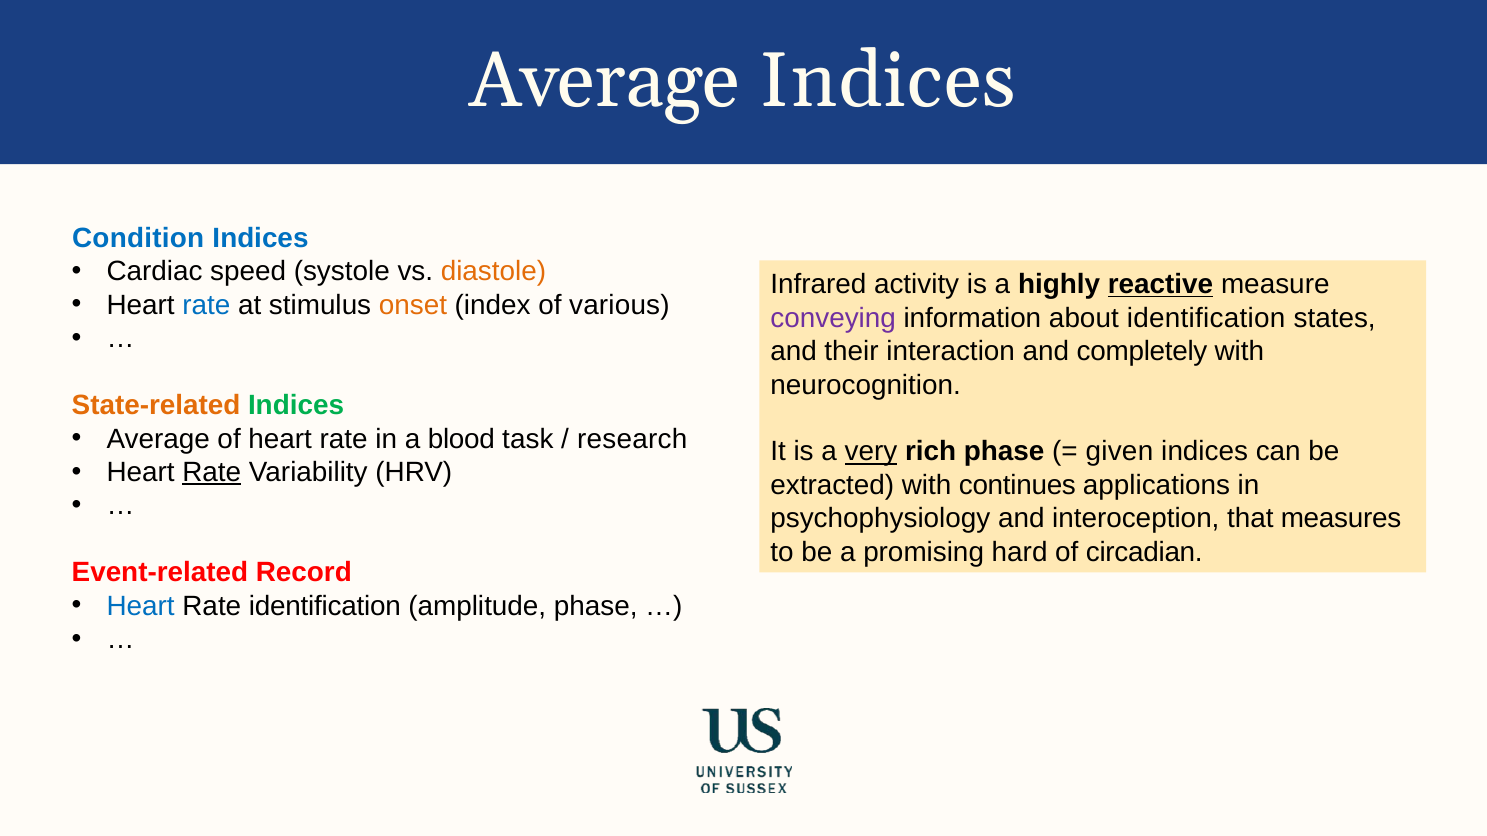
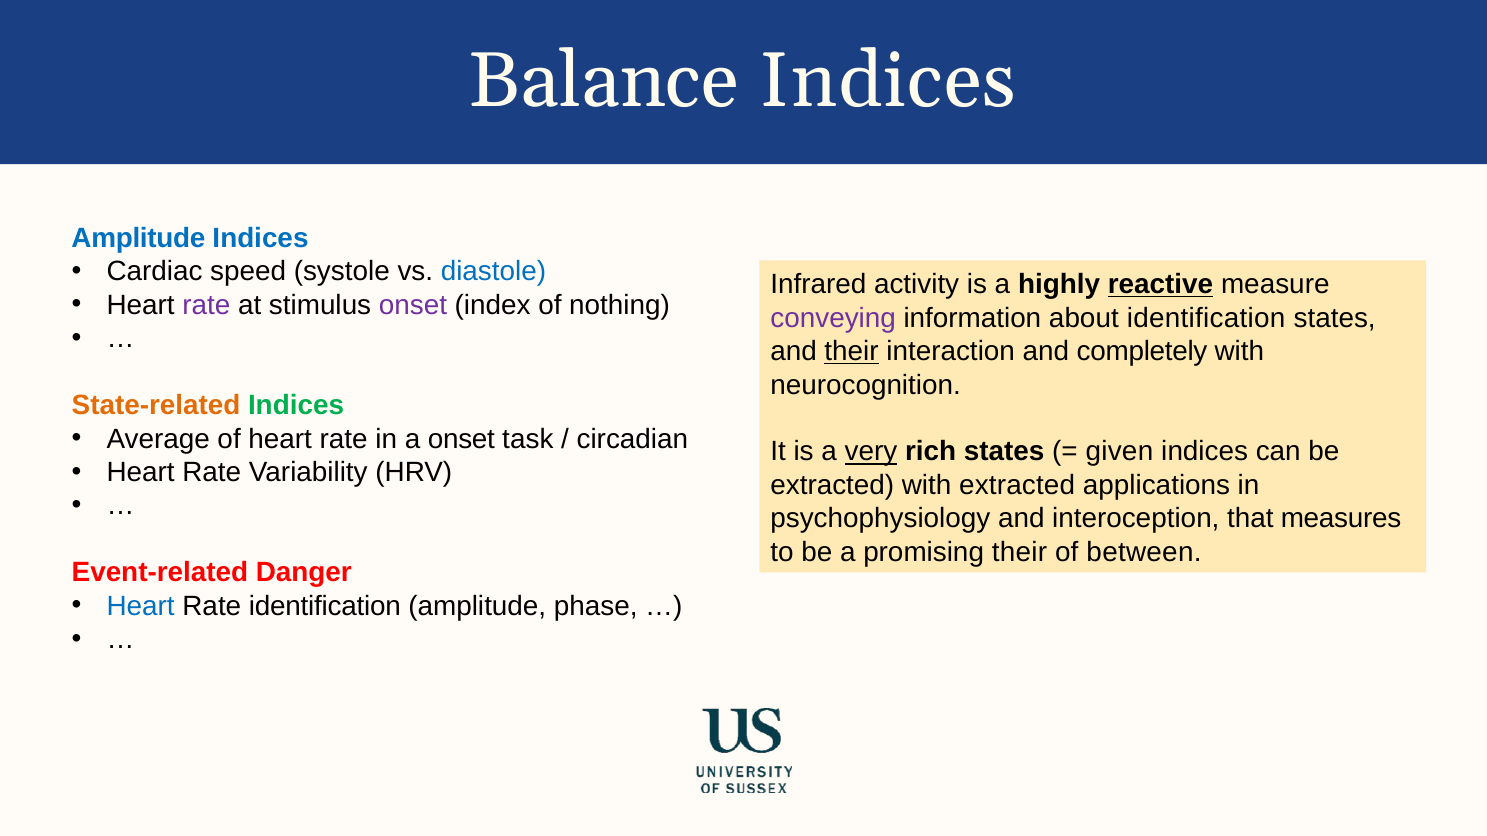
Average: Average -> Balance (604, 81)
Condition: Condition -> Amplitude (138, 238)
diastole colour: orange -> blue (493, 272)
rate colour: blue -> purple (206, 305)
onset colour: orange -> purple (413, 305)
various: various -> nothing (619, 305)
their underline: none -> present (852, 352)
a blood: blood -> onset (461, 439)
research: research -> circadian (632, 439)
rich phase: phase -> states (1004, 452)
Rate underline: present -> none (212, 473)
with continues: continues -> extracted (1017, 485)
promising hard: hard -> their (1019, 552)
circadian: circadian -> between (1144, 552)
Record: Record -> Danger (304, 573)
